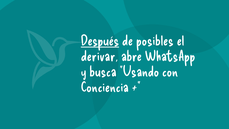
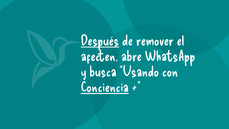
posibles: posibles -> remover (155, 41)
derivar: derivar -> afecten (99, 56)
Conciencia underline: none -> present (105, 87)
